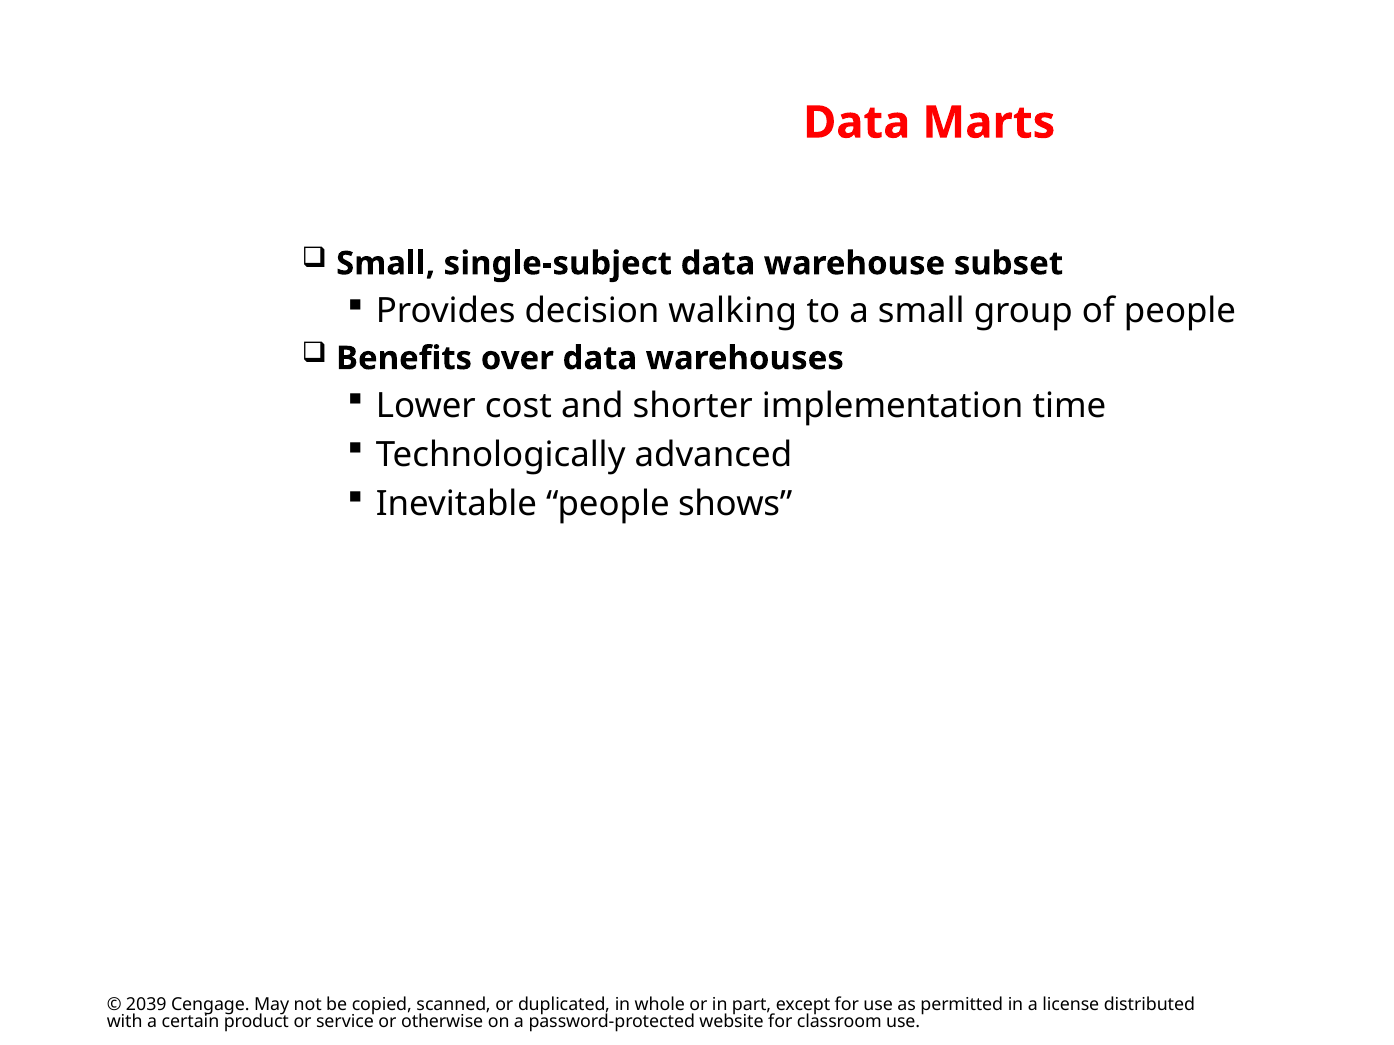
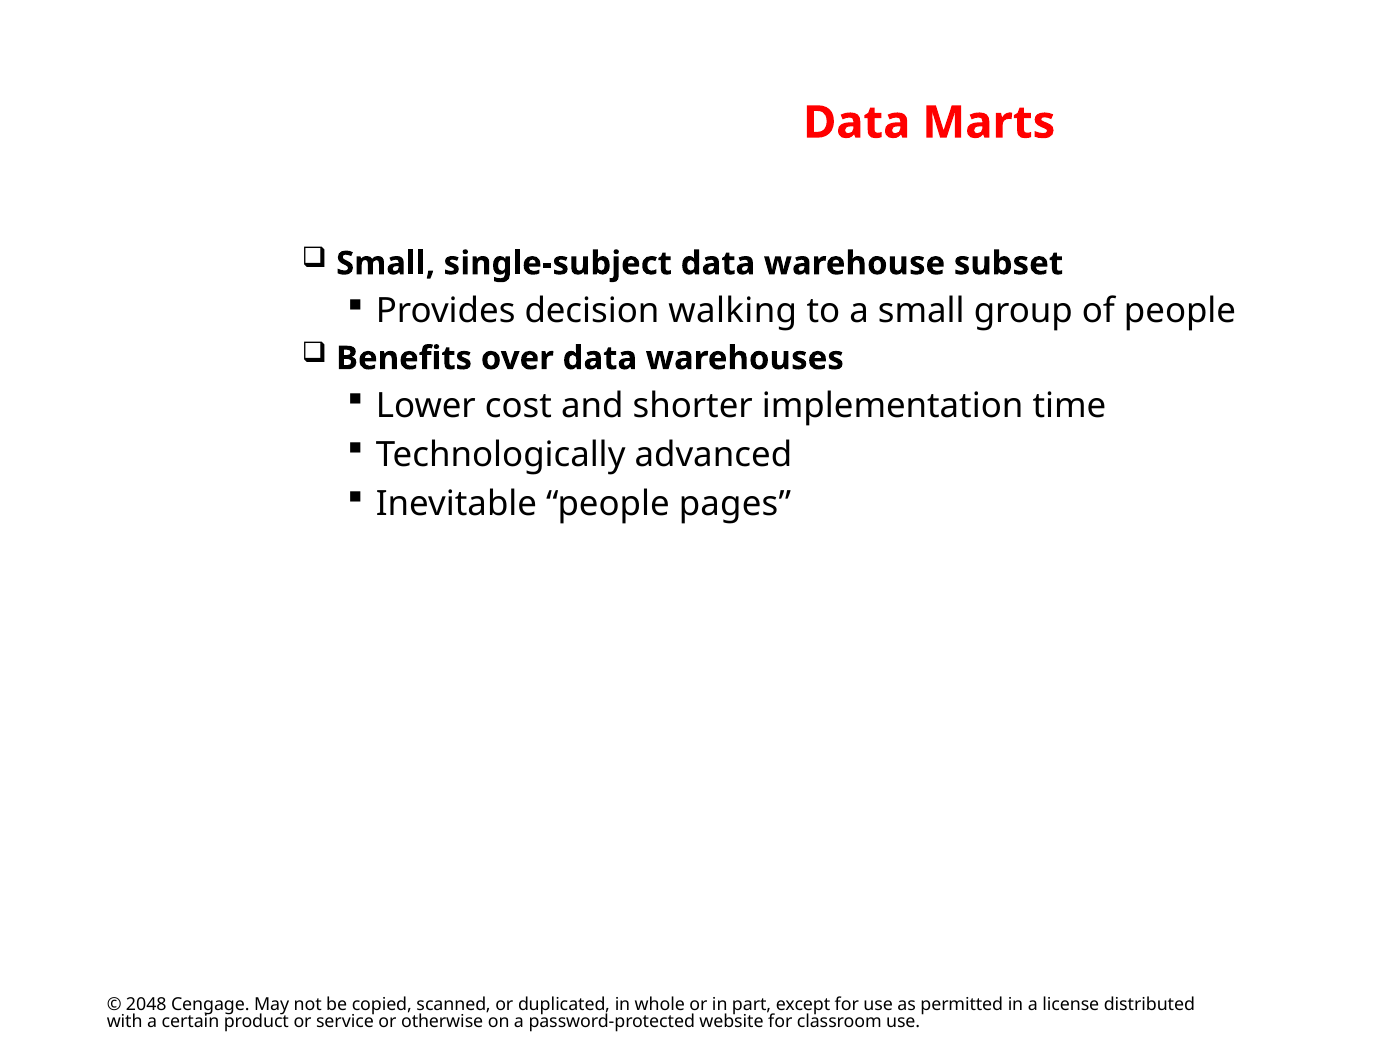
shows: shows -> pages (735, 504)
2039: 2039 -> 2048 (146, 1005)
